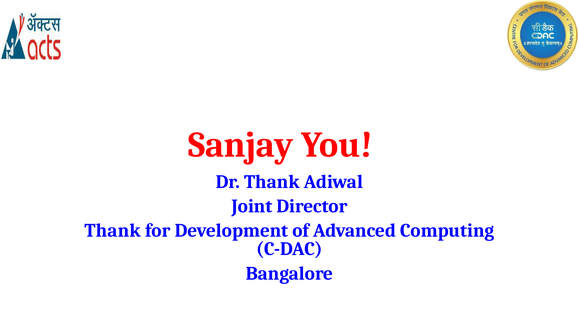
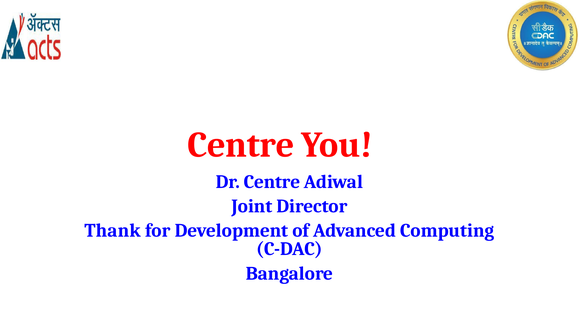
Sanjay: Sanjay -> Centre (241, 145)
Dr Thank: Thank -> Centre (272, 182)
